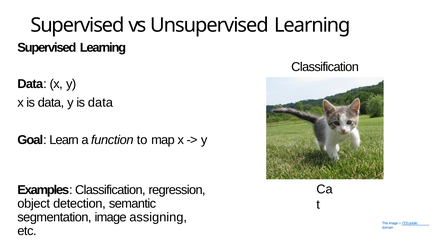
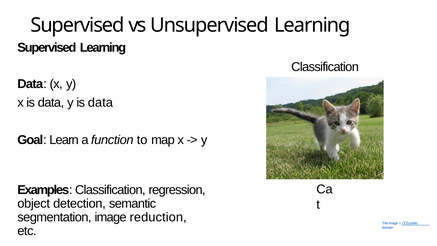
assigning: assigning -> reduction (158, 217)
